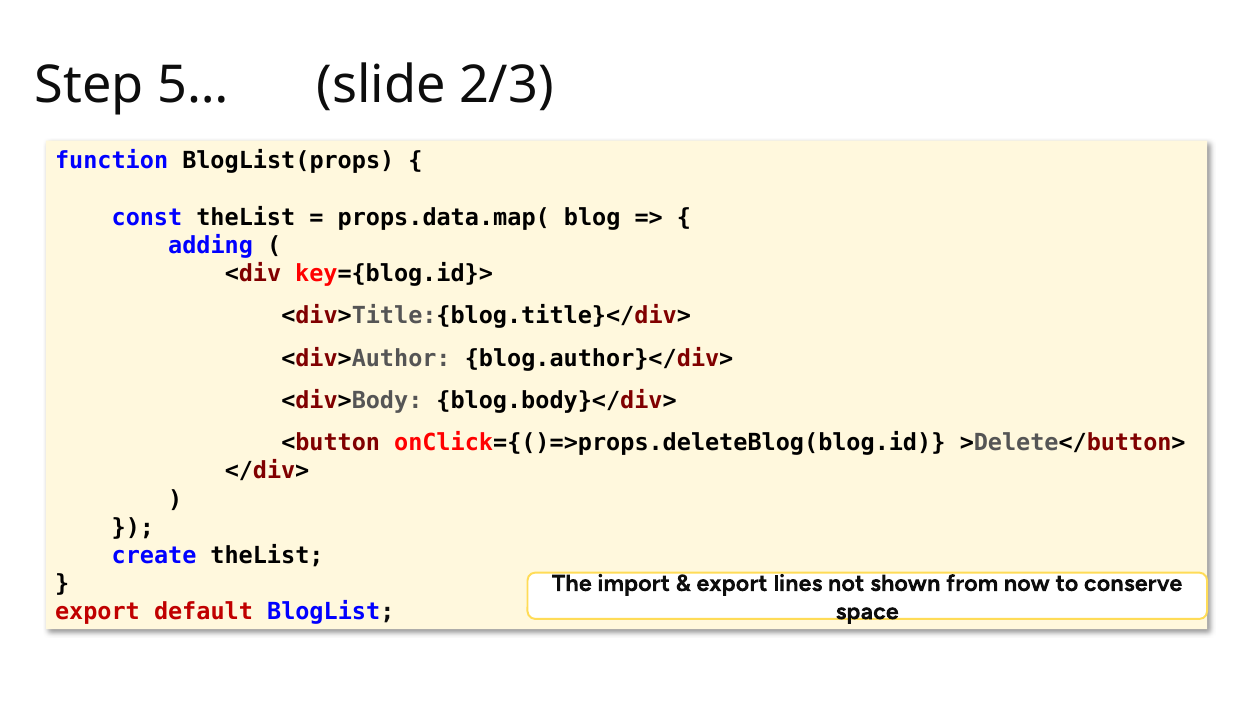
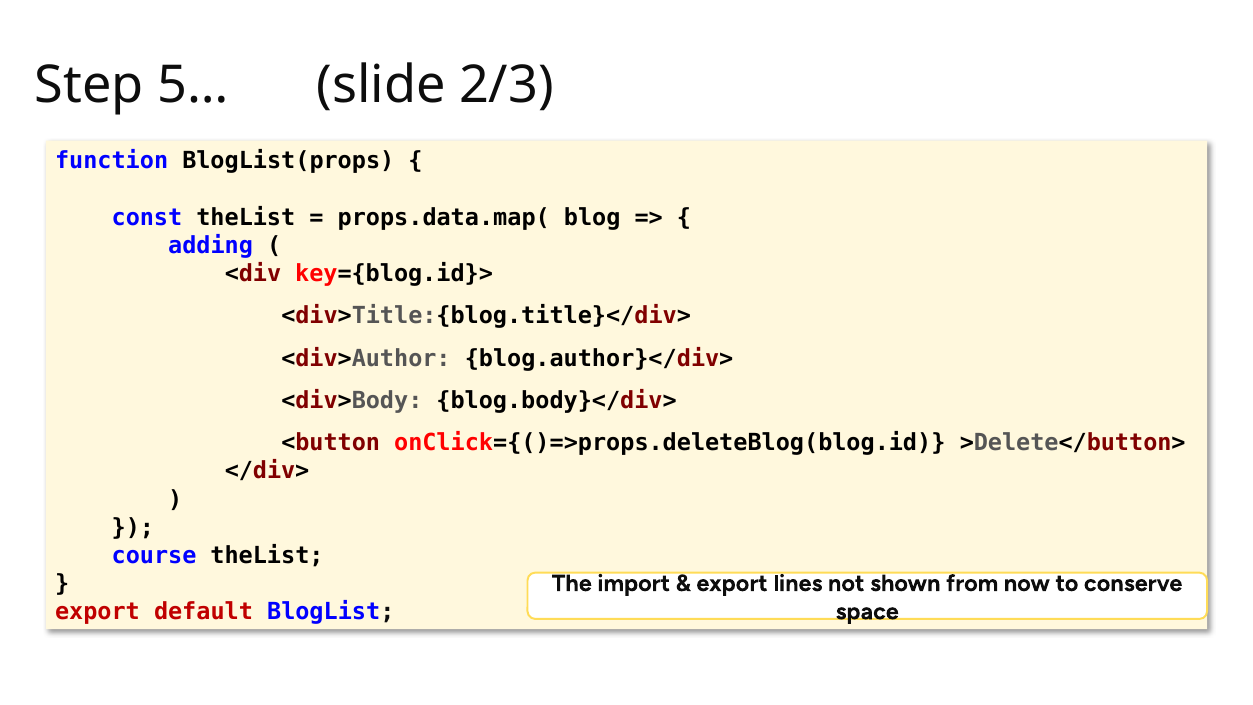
create: create -> course (154, 556)
